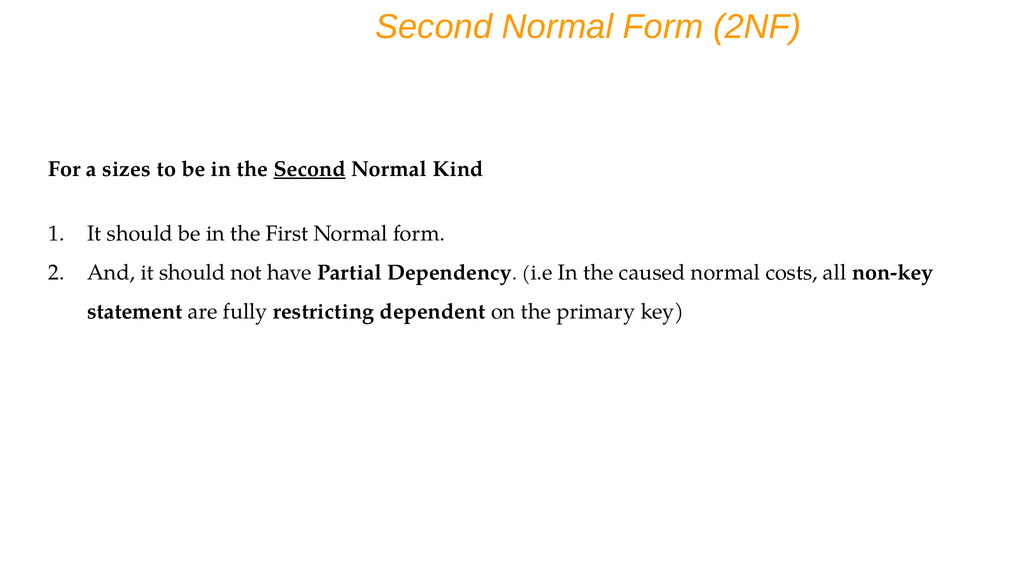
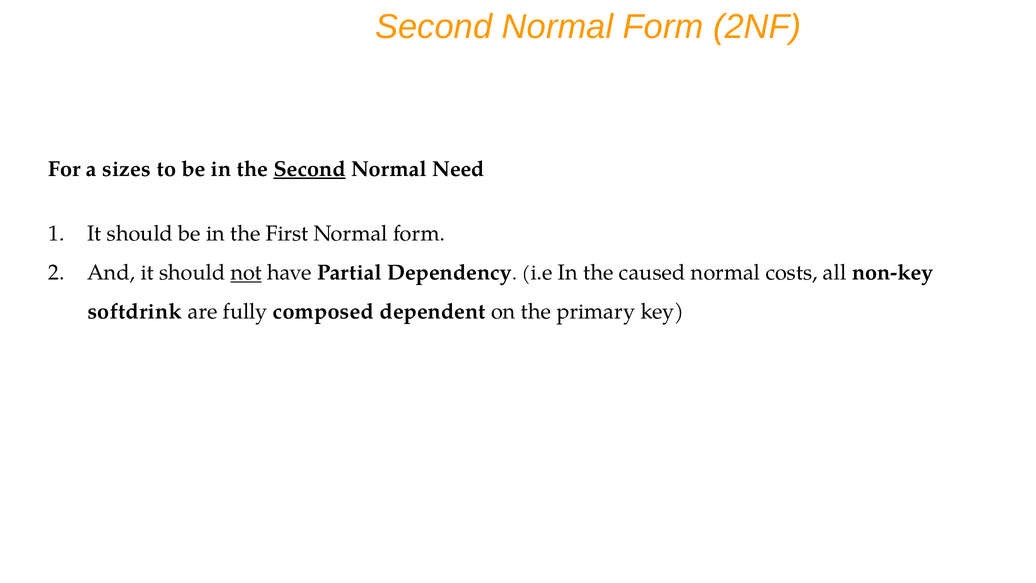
Kind: Kind -> Need (458, 169)
not underline: none -> present (246, 273)
statement: statement -> softdrink (135, 311)
restricting: restricting -> composed (323, 311)
